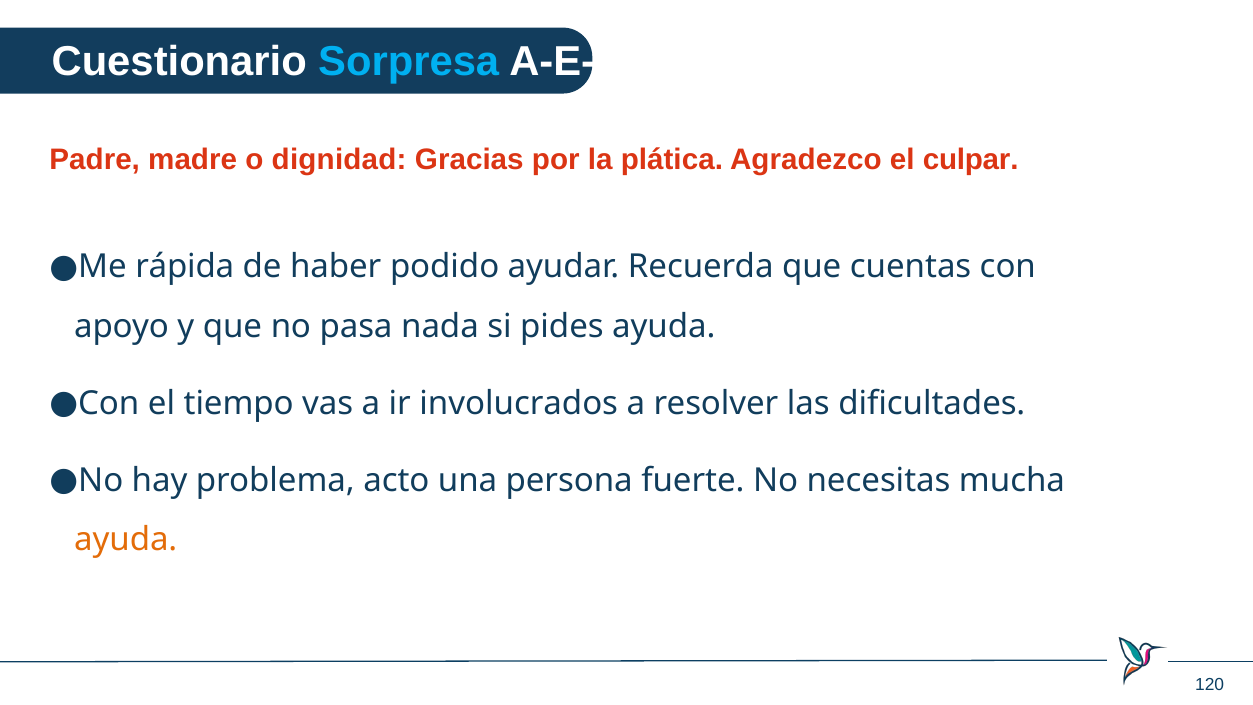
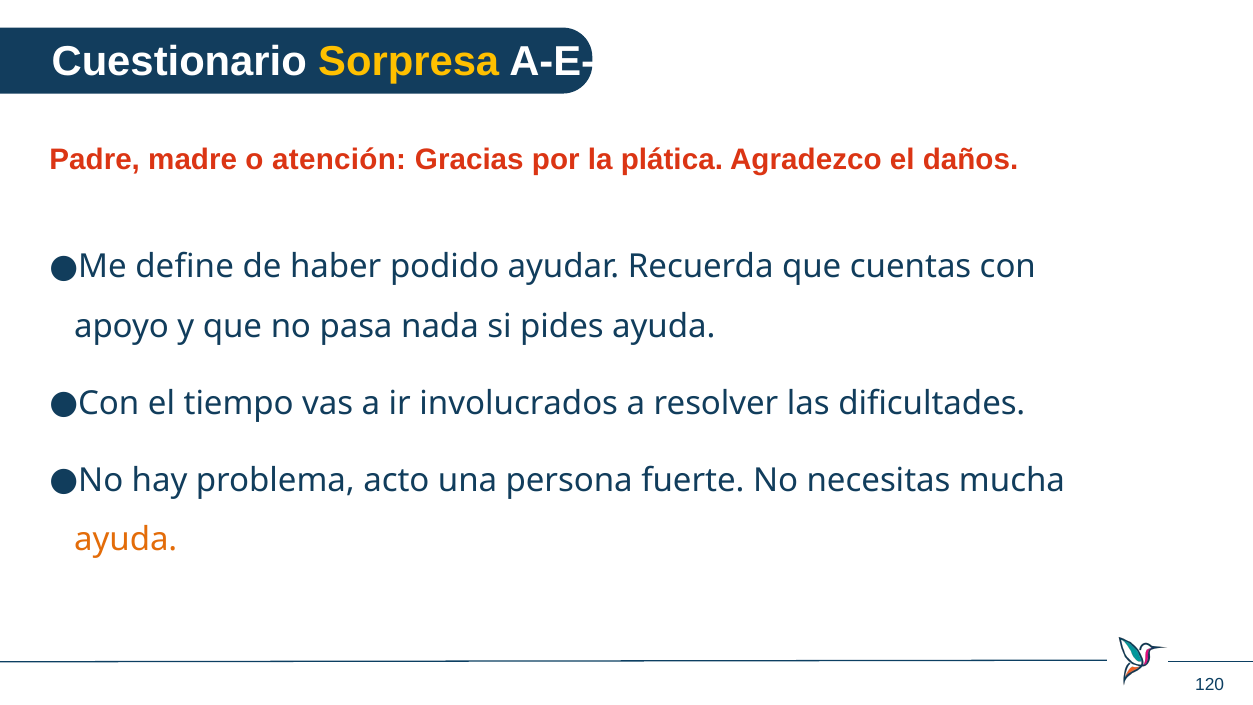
Sorpresa colour: light blue -> yellow (409, 61)
dignidad: dignidad -> atención (339, 159)
culpar: culpar -> daños (971, 159)
rápida: rápida -> define (185, 267)
